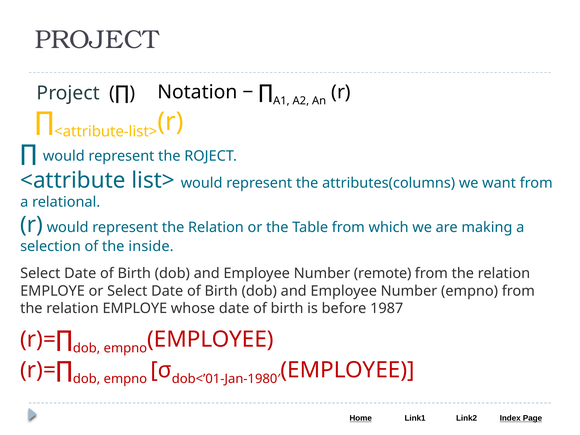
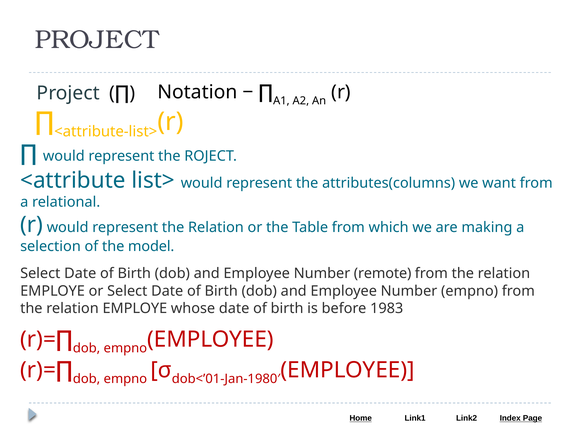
inside: inside -> model (151, 247)
1987: 1987 -> 1983 (387, 308)
